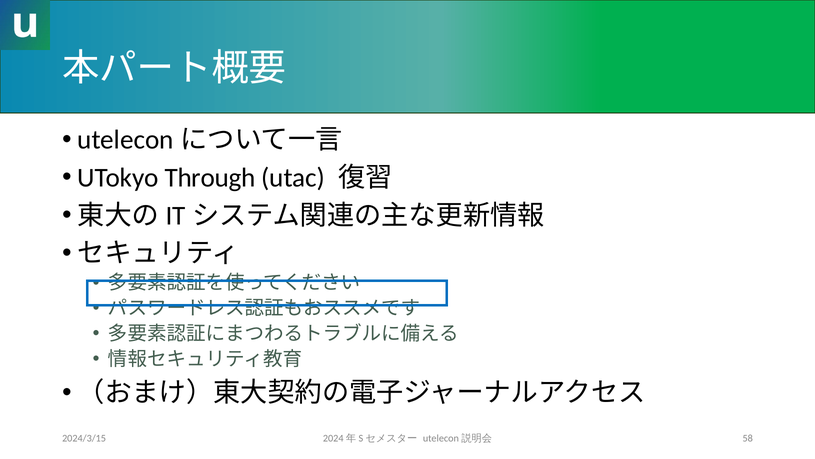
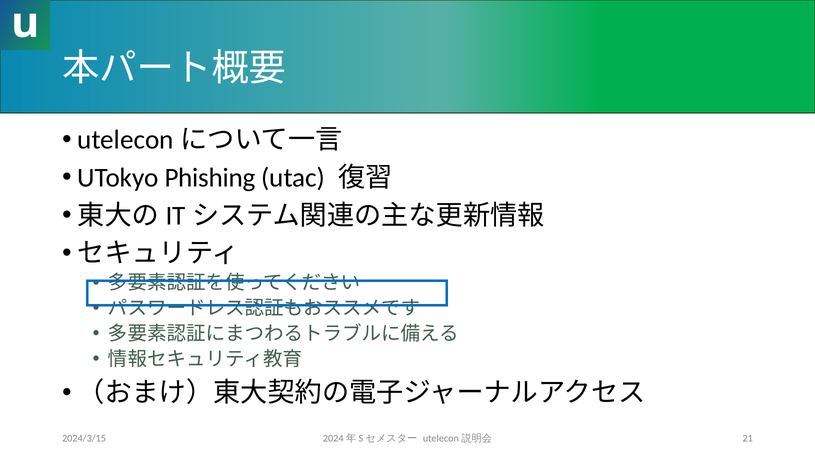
Through: Through -> Phishing (210, 177)
58: 58 -> 21 (748, 438)
